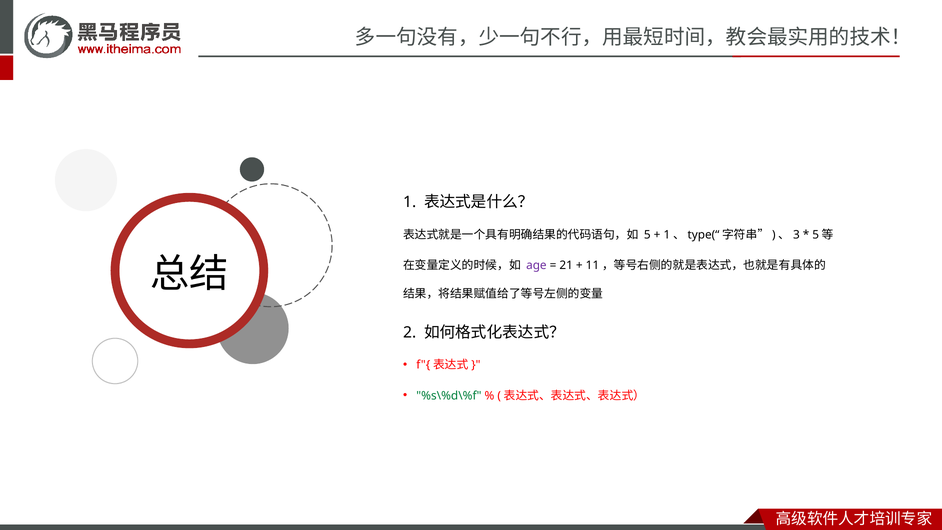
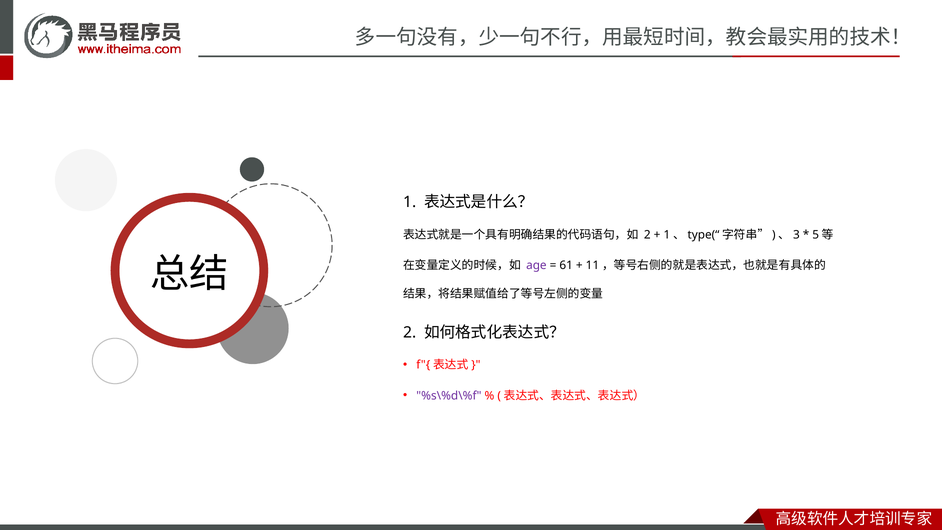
5: 5 -> 2 (647, 235)
21: 21 -> 61 (566, 265)
%s\%d\%f colour: green -> purple (449, 396)
